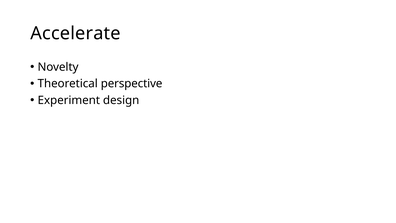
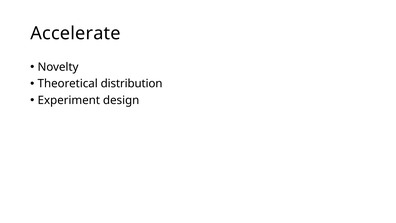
perspective: perspective -> distribution (132, 84)
